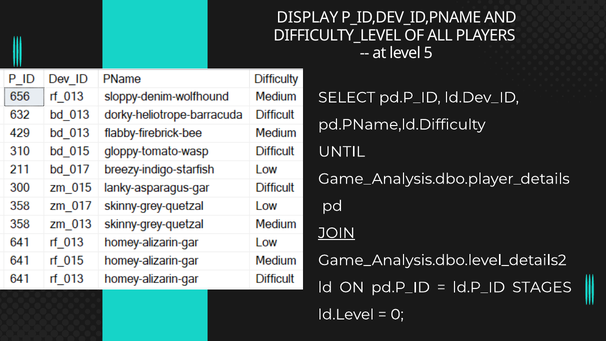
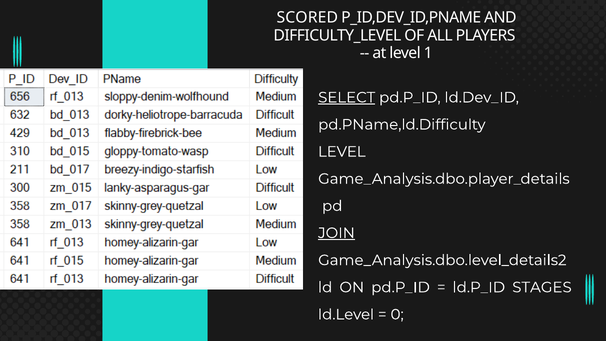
DISPLAY: DISPLAY -> SCORED (307, 18)
5: 5 -> 1 (428, 53)
SELECT underline: none -> present (347, 97)
UNTIL: UNTIL -> LEVEL (342, 152)
